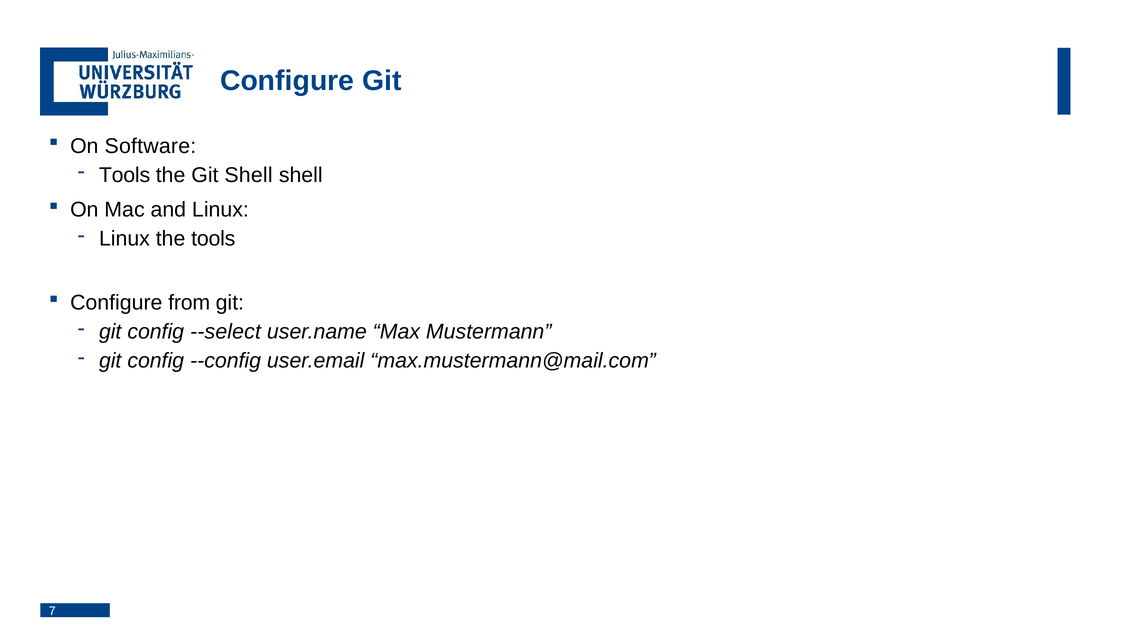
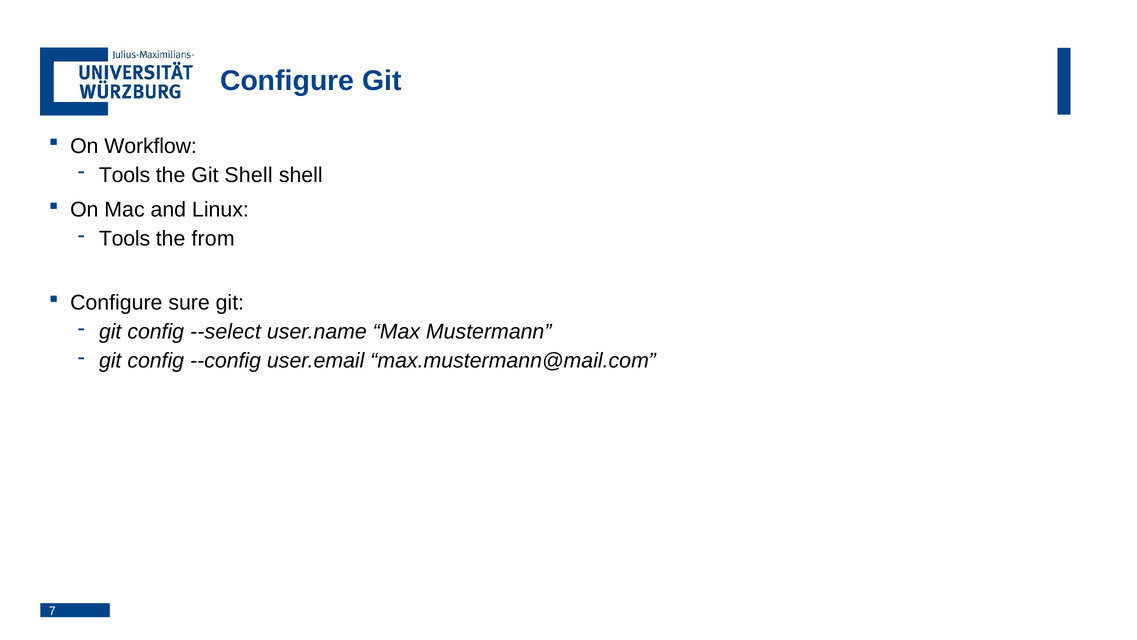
Software: Software -> Workflow (151, 146)
Linux: Linux -> Tools (125, 239)
the tools: tools -> from (213, 239)
from: from -> sure (189, 303)
